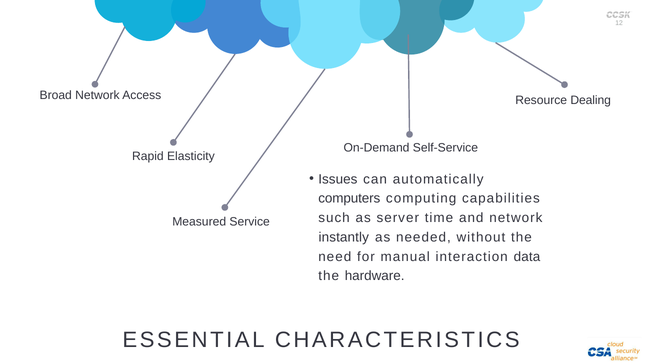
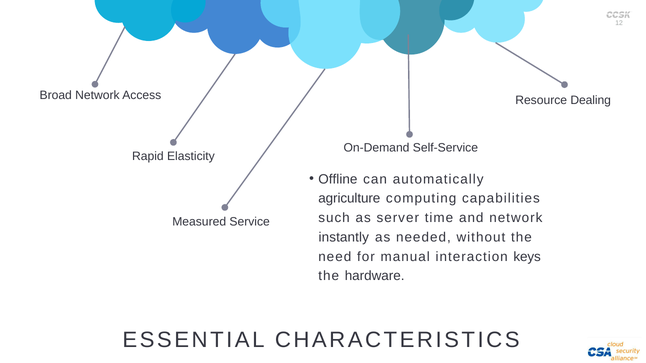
Issues: Issues -> Offline (338, 179)
computers: computers -> agriculture (349, 199)
data: data -> keys (527, 257)
